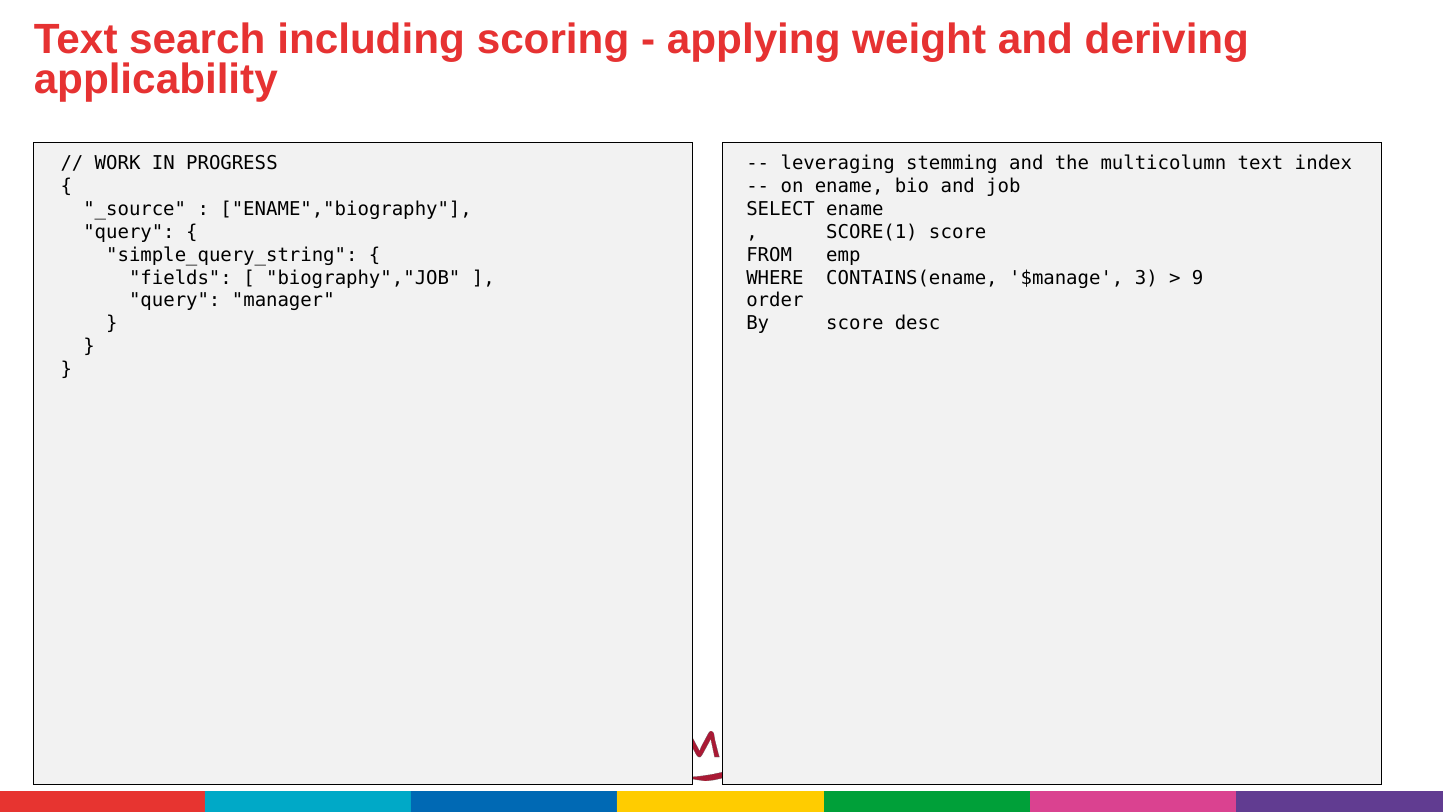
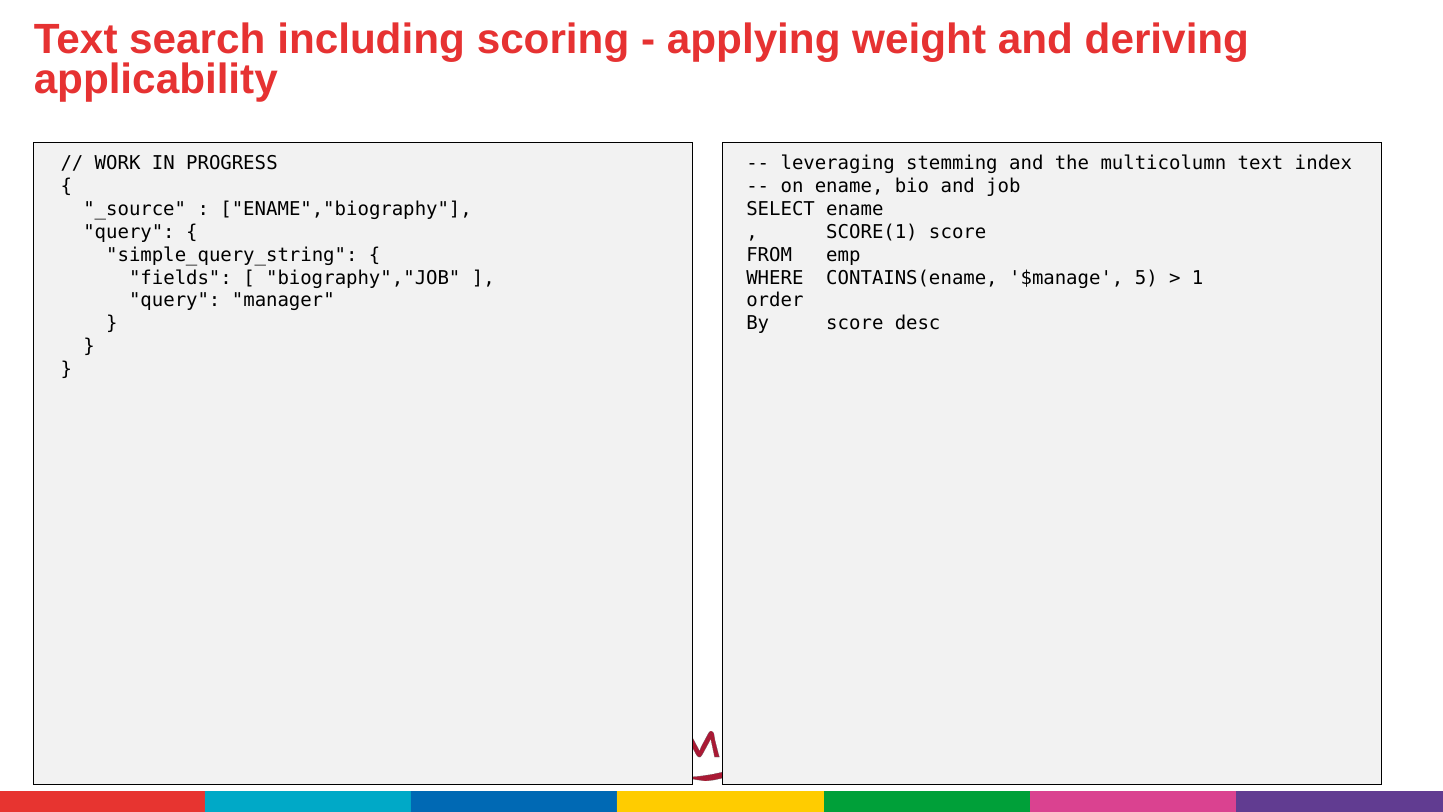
3: 3 -> 5 (1146, 278)
9: 9 -> 1 (1198, 278)
